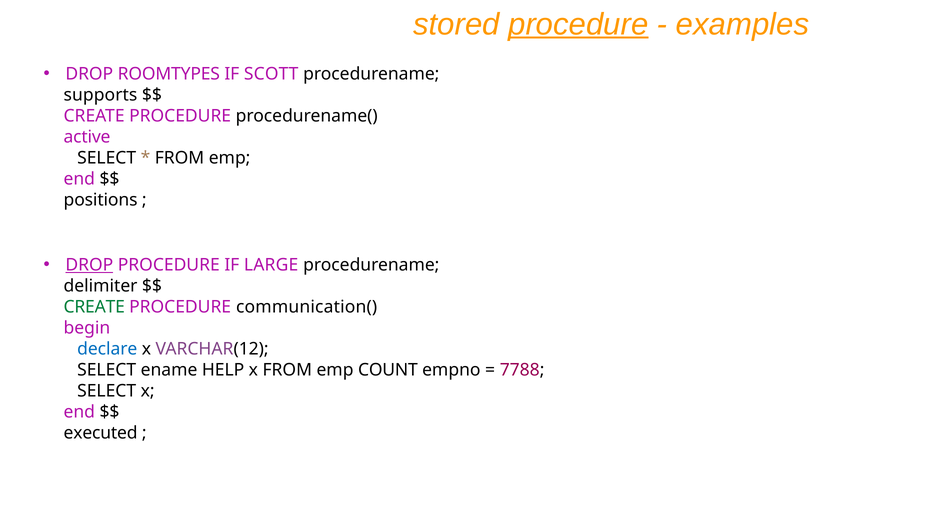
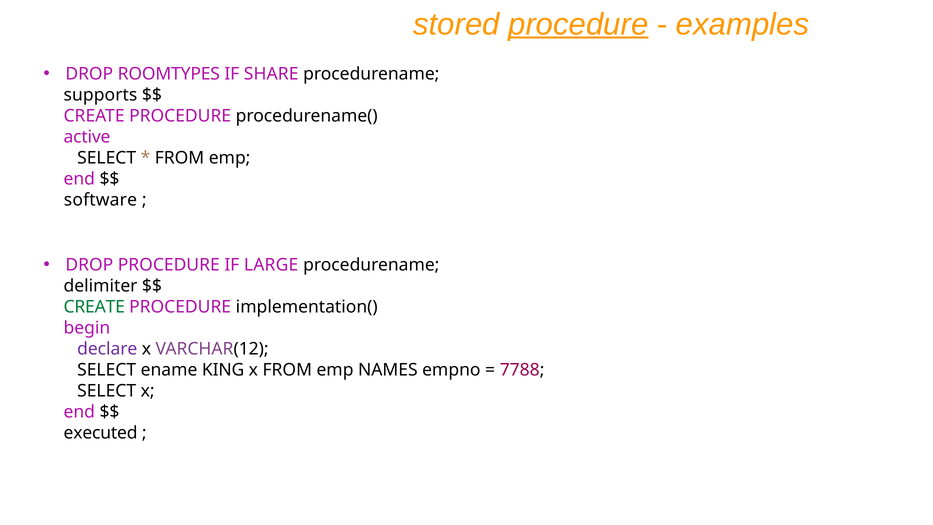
SCOTT: SCOTT -> SHARE (271, 74)
positions: positions -> software (100, 200)
DROP underline: present -> none (89, 265)
communication(: communication( -> implementation( (307, 307)
declare colour: blue -> purple (107, 349)
HELP: HELP -> KING (223, 370)
COUNT: COUNT -> NAMES (388, 370)
